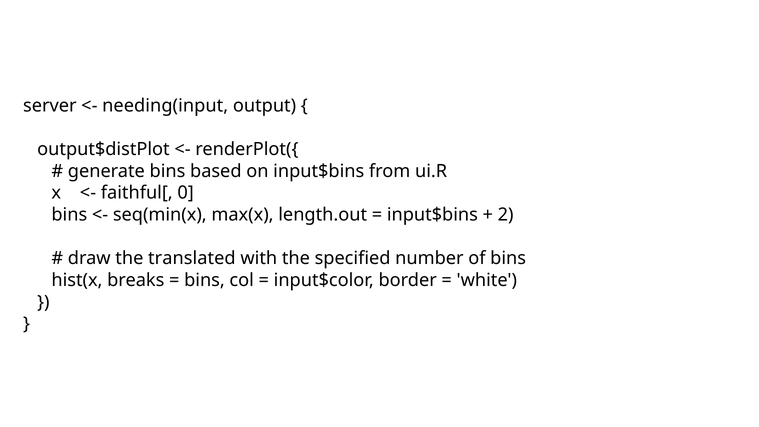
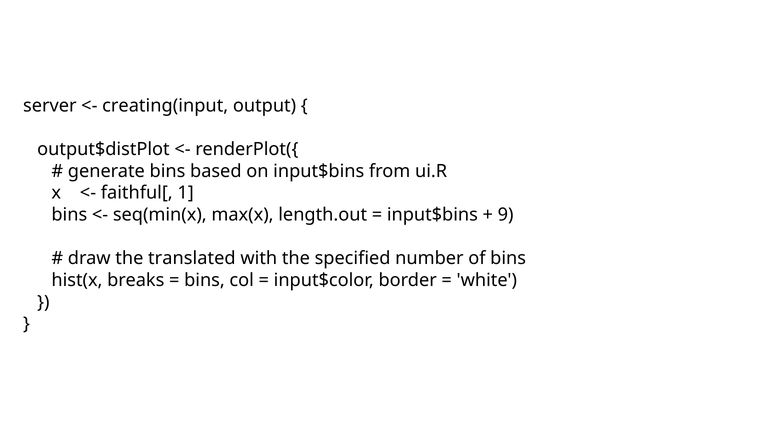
needing(input: needing(input -> creating(input (165, 106)
0: 0 -> 1 (186, 193)
2: 2 -> 9 (506, 215)
